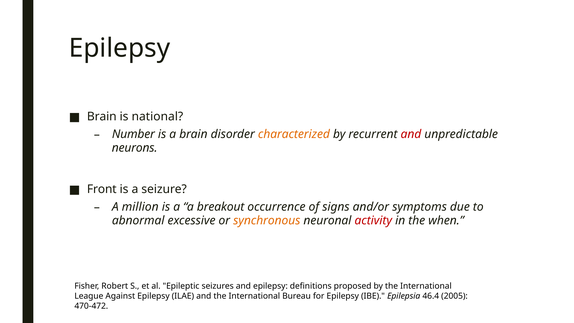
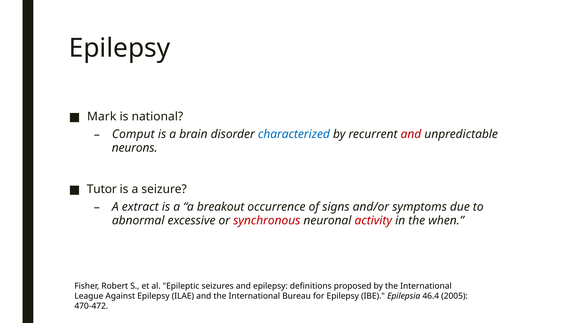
Brain: Brain -> Mark (102, 117)
Number: Number -> Comput (133, 134)
characterized colour: orange -> blue (294, 134)
Front: Front -> Tutor (102, 189)
million: million -> extract (140, 207)
synchronous colour: orange -> red (267, 220)
